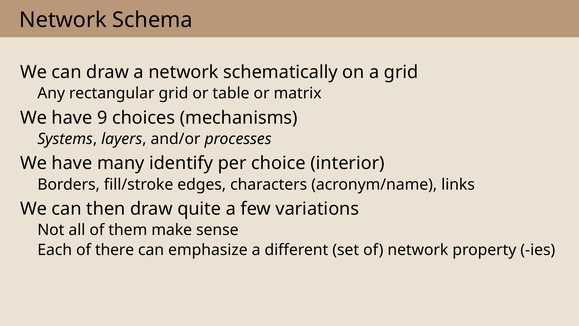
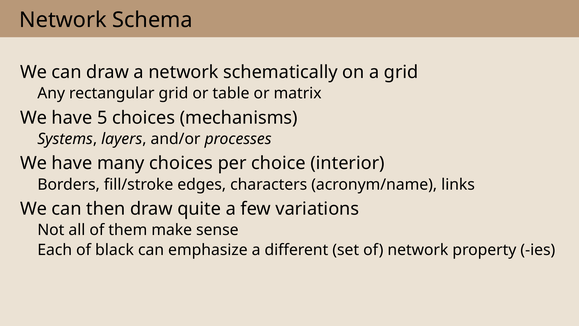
9: 9 -> 5 (102, 118)
many identify: identify -> choices (181, 163)
there: there -> black (114, 250)
